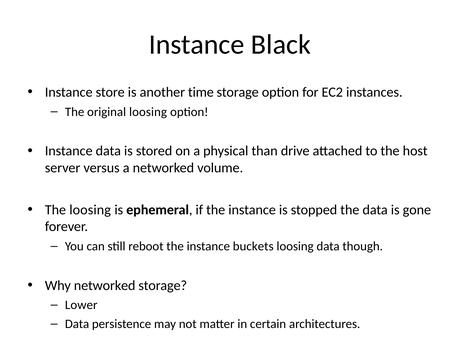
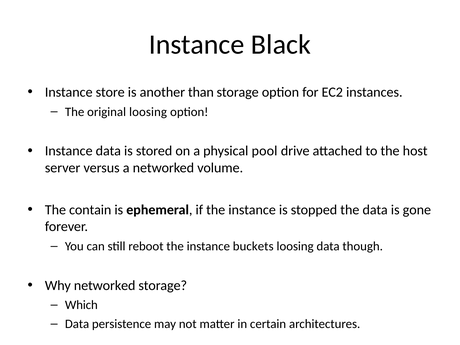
time: time -> than (201, 92)
than: than -> pool (265, 151)
The loosing: loosing -> contain (90, 210)
Lower: Lower -> Which (81, 305)
